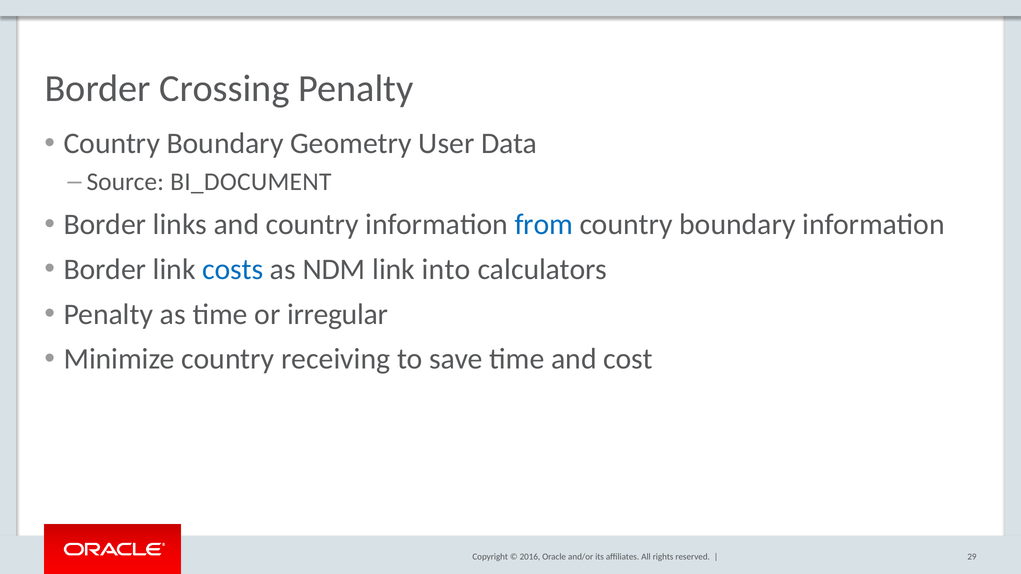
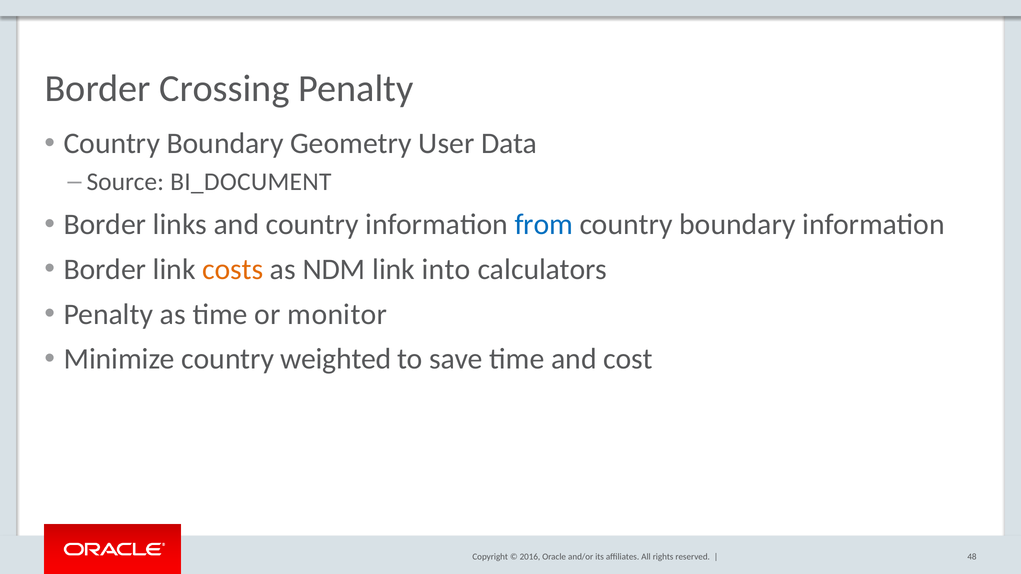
costs colour: blue -> orange (233, 269)
irregular: irregular -> monitor (337, 314)
receiving: receiving -> weighted (336, 359)
29: 29 -> 48 (972, 557)
